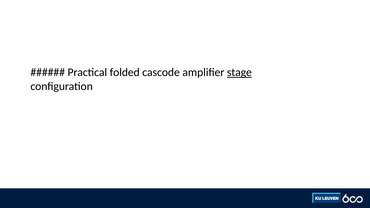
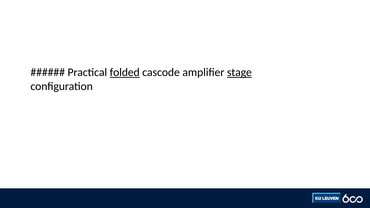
folded underline: none -> present (125, 72)
